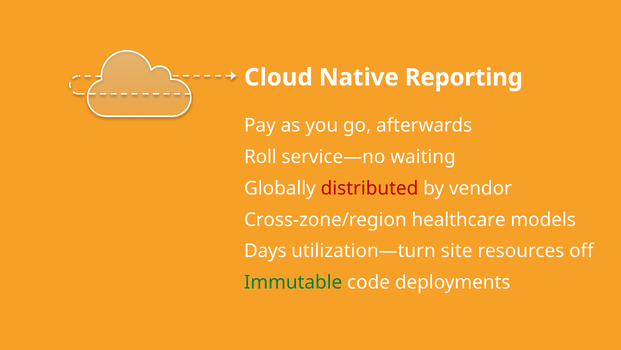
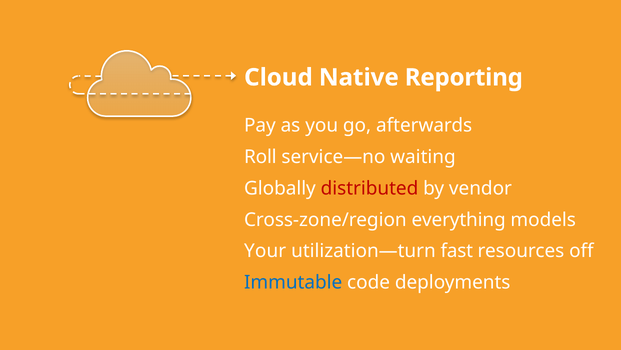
healthcare: healthcare -> everything (459, 219)
Days: Days -> Your (265, 251)
site: site -> fast (457, 251)
Immutable colour: green -> blue (293, 282)
